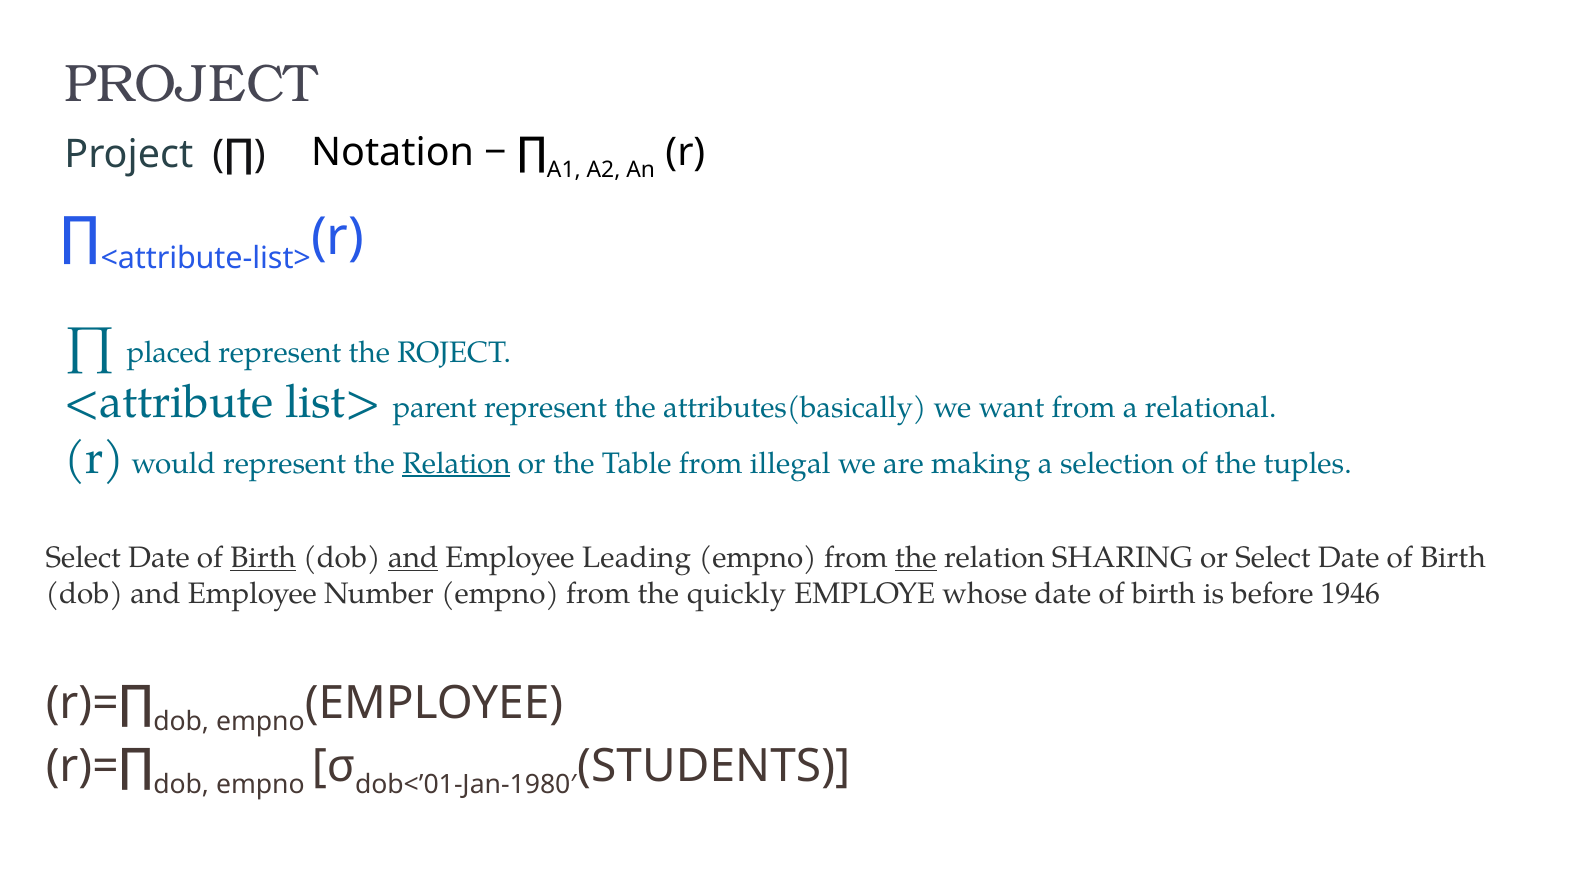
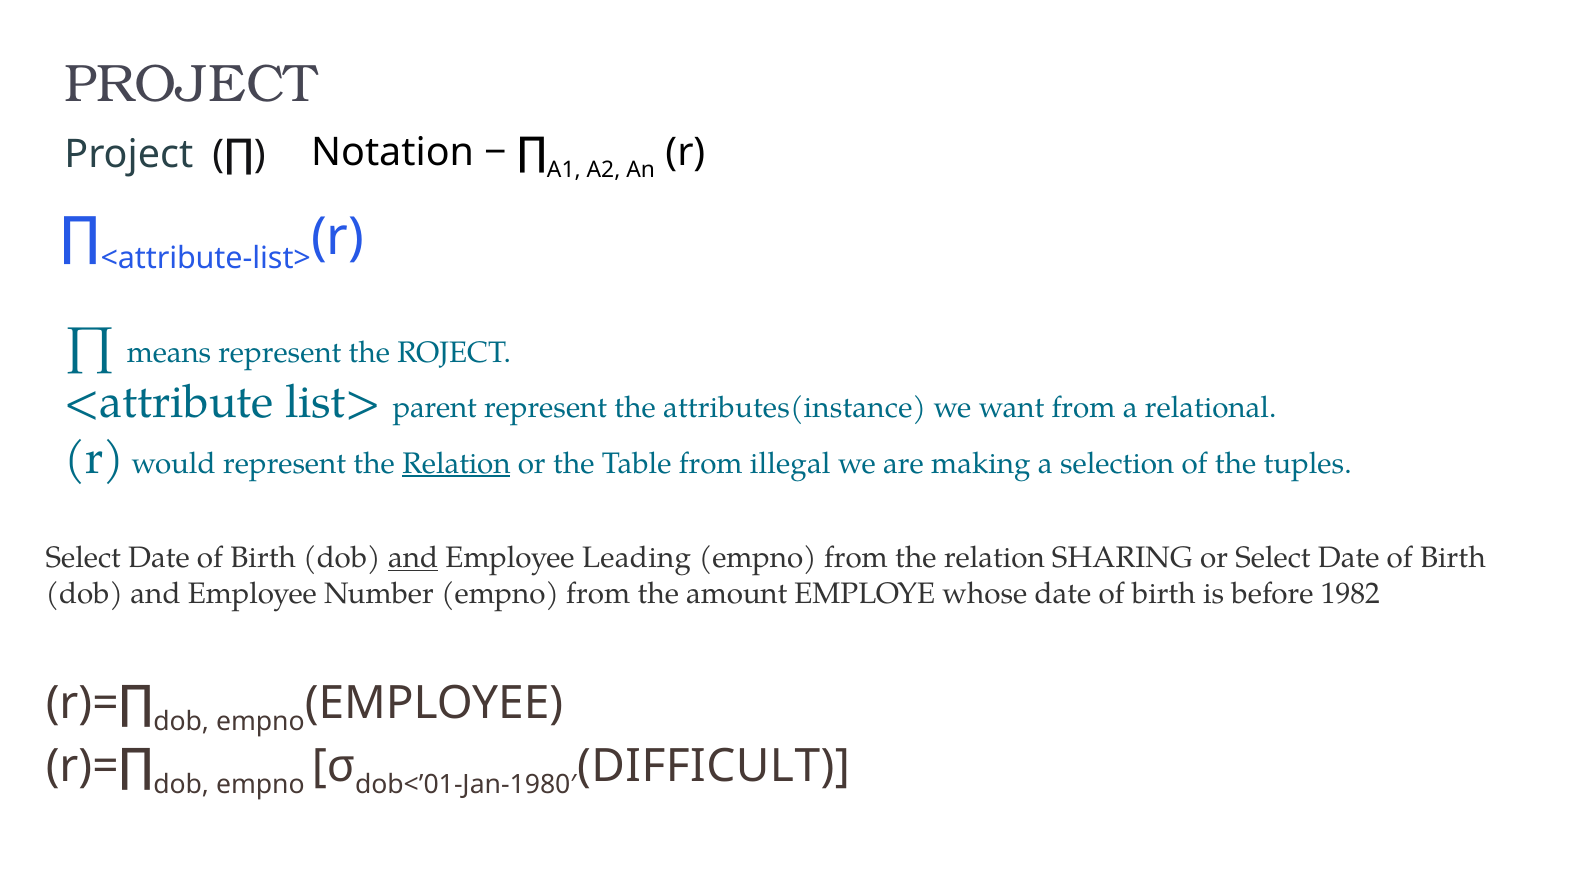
placed: placed -> means (169, 353)
attributes(basically: attributes(basically -> attributes(instance (795, 408)
Birth underline: present -> none (263, 558)
the underline: present -> none (916, 558)
quickly: quickly -> amount (737, 594)
1946: 1946 -> 1982 (1350, 594)
STUDENTS: STUDENTS -> DIFFICULT (714, 767)
